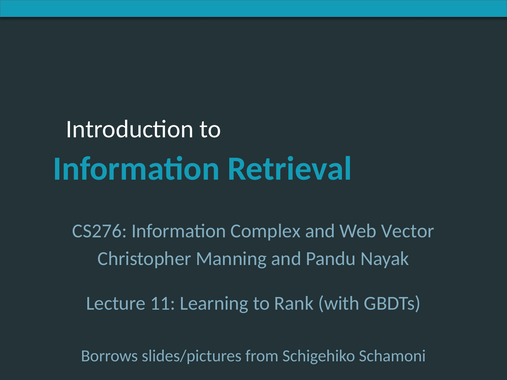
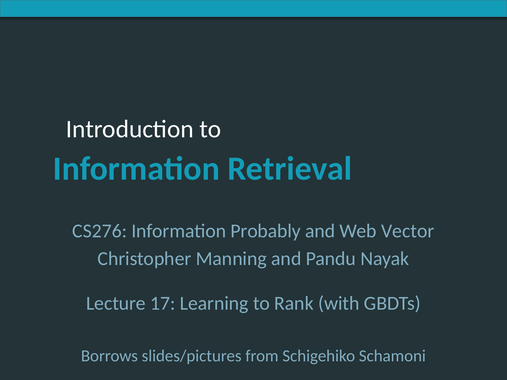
Complex: Complex -> Probably (266, 231)
11: 11 -> 17 (163, 303)
